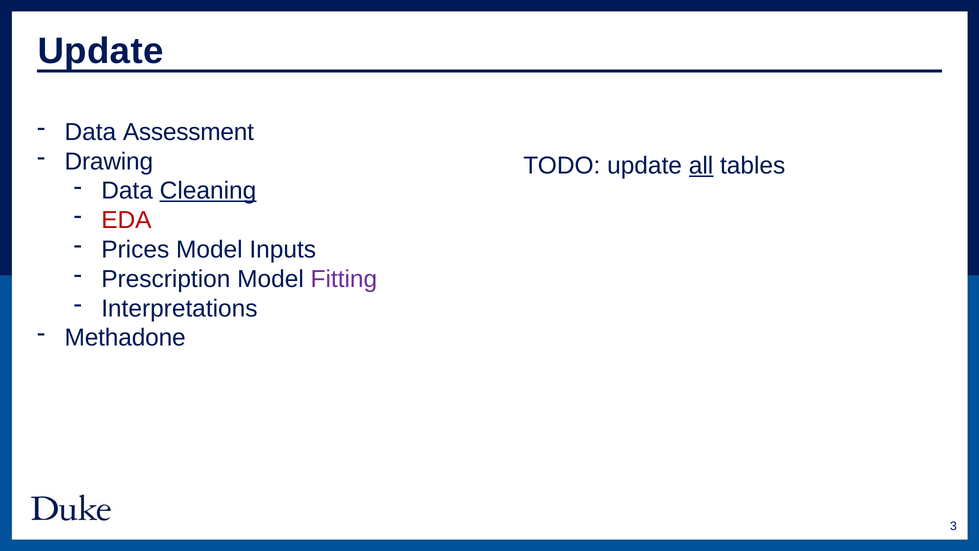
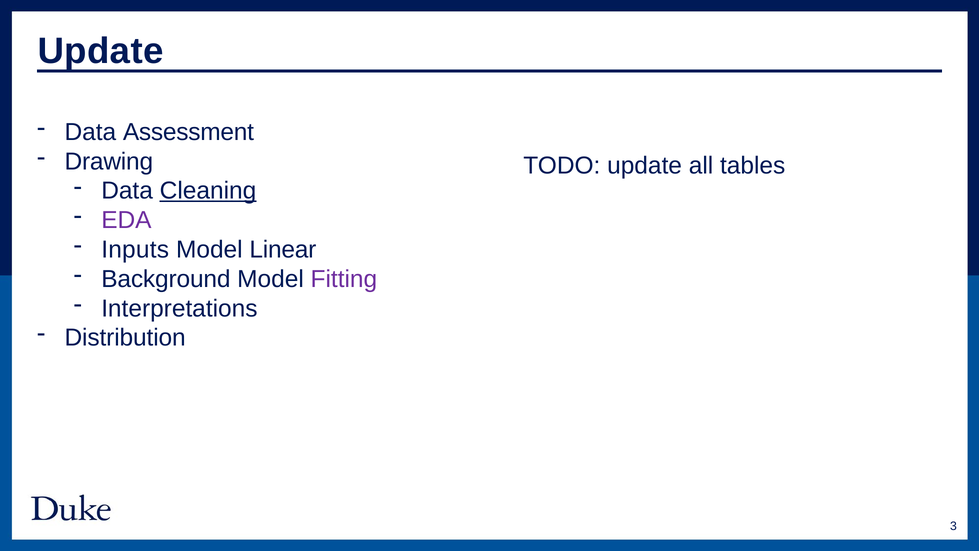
all underline: present -> none (701, 166)
EDA colour: red -> purple (126, 220)
Prices: Prices -> Inputs (135, 250)
Inputs: Inputs -> Linear (283, 250)
Prescription: Prescription -> Background (166, 279)
Methadone: Methadone -> Distribution (125, 338)
